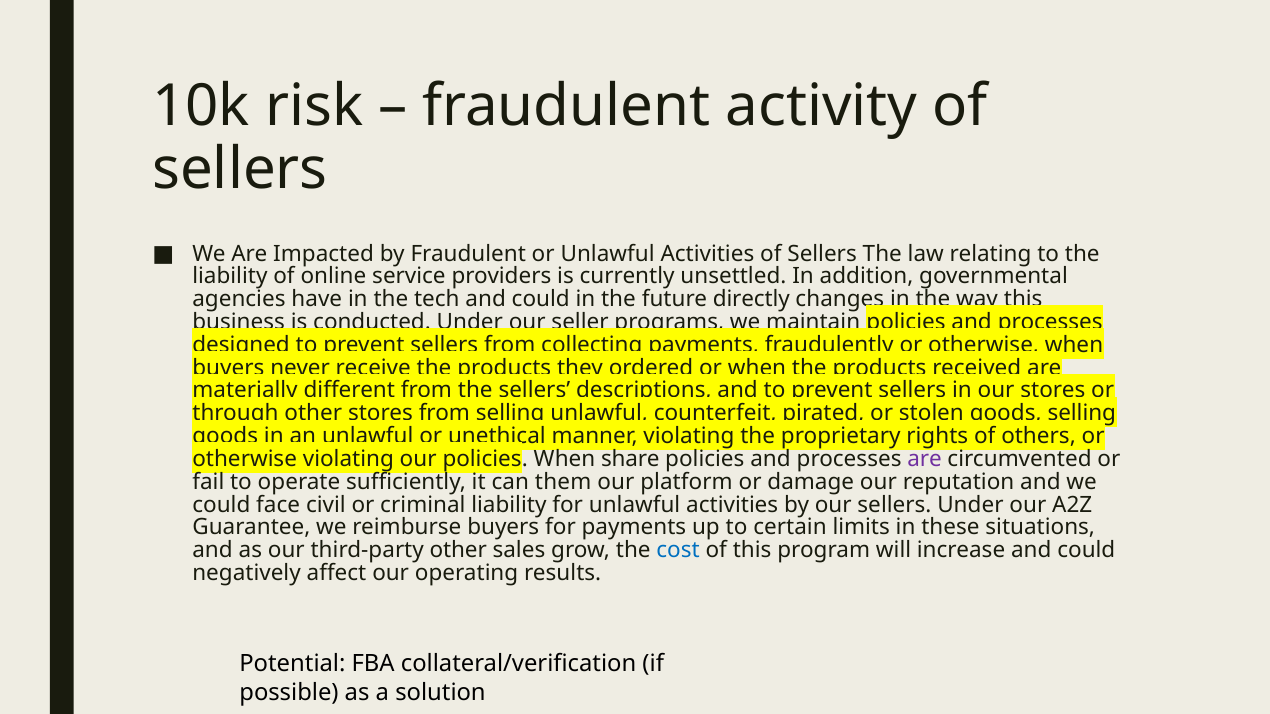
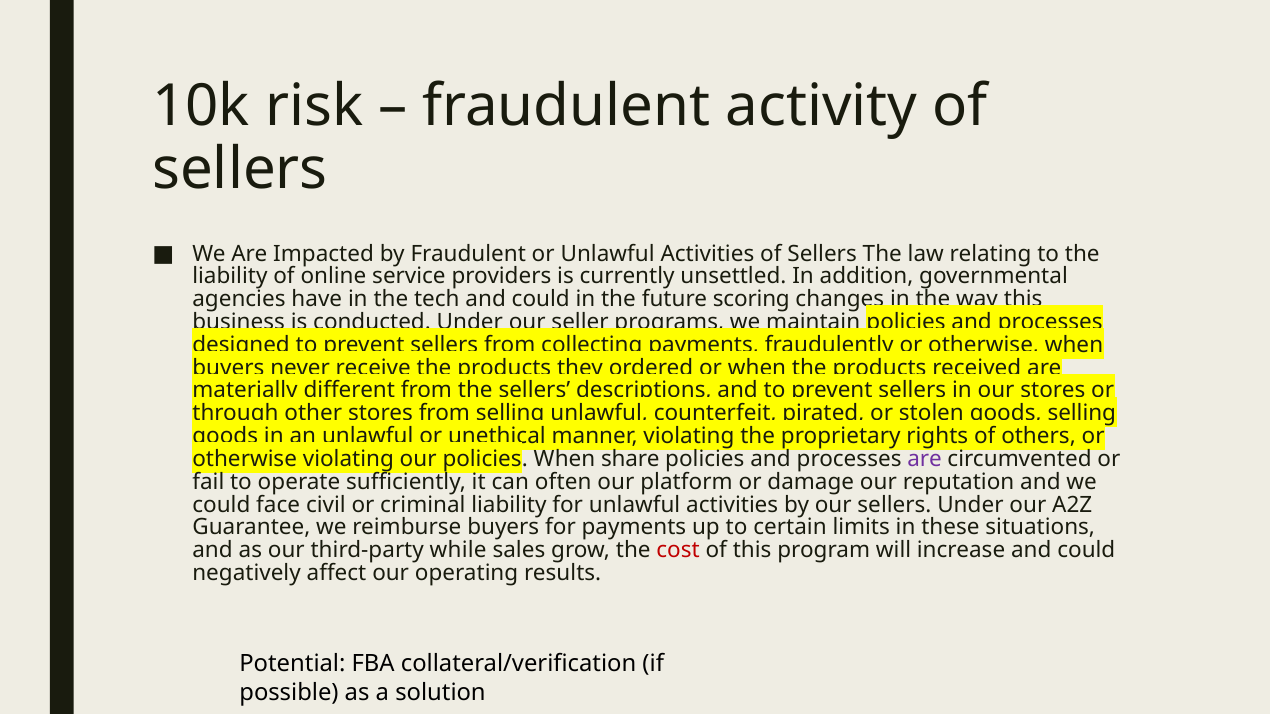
directly: directly -> scoring (751, 299)
them: them -> often (563, 482)
third-party other: other -> while (458, 551)
cost colour: blue -> red (678, 551)
